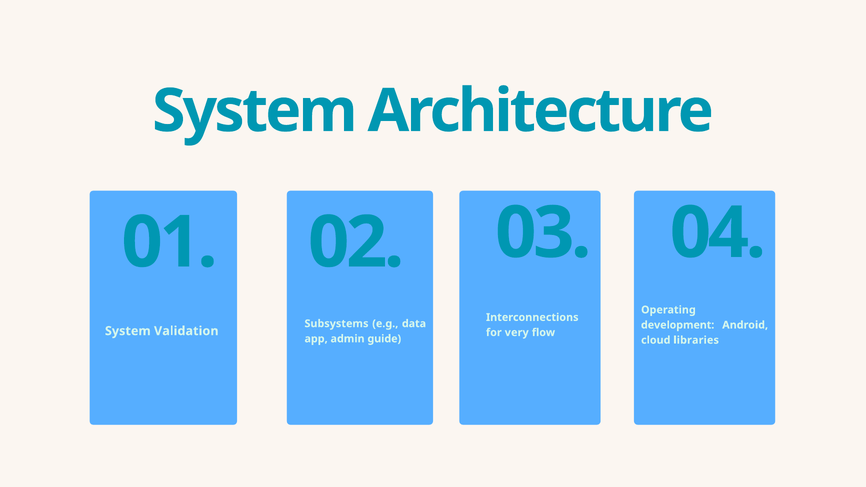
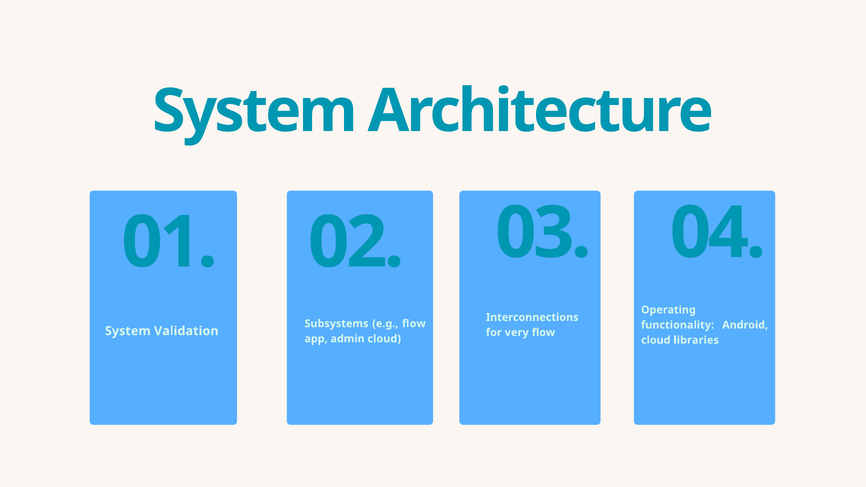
e.g data: data -> flow (414, 324)
development: development -> functionality (678, 325)
admin guide: guide -> cloud (384, 339)
